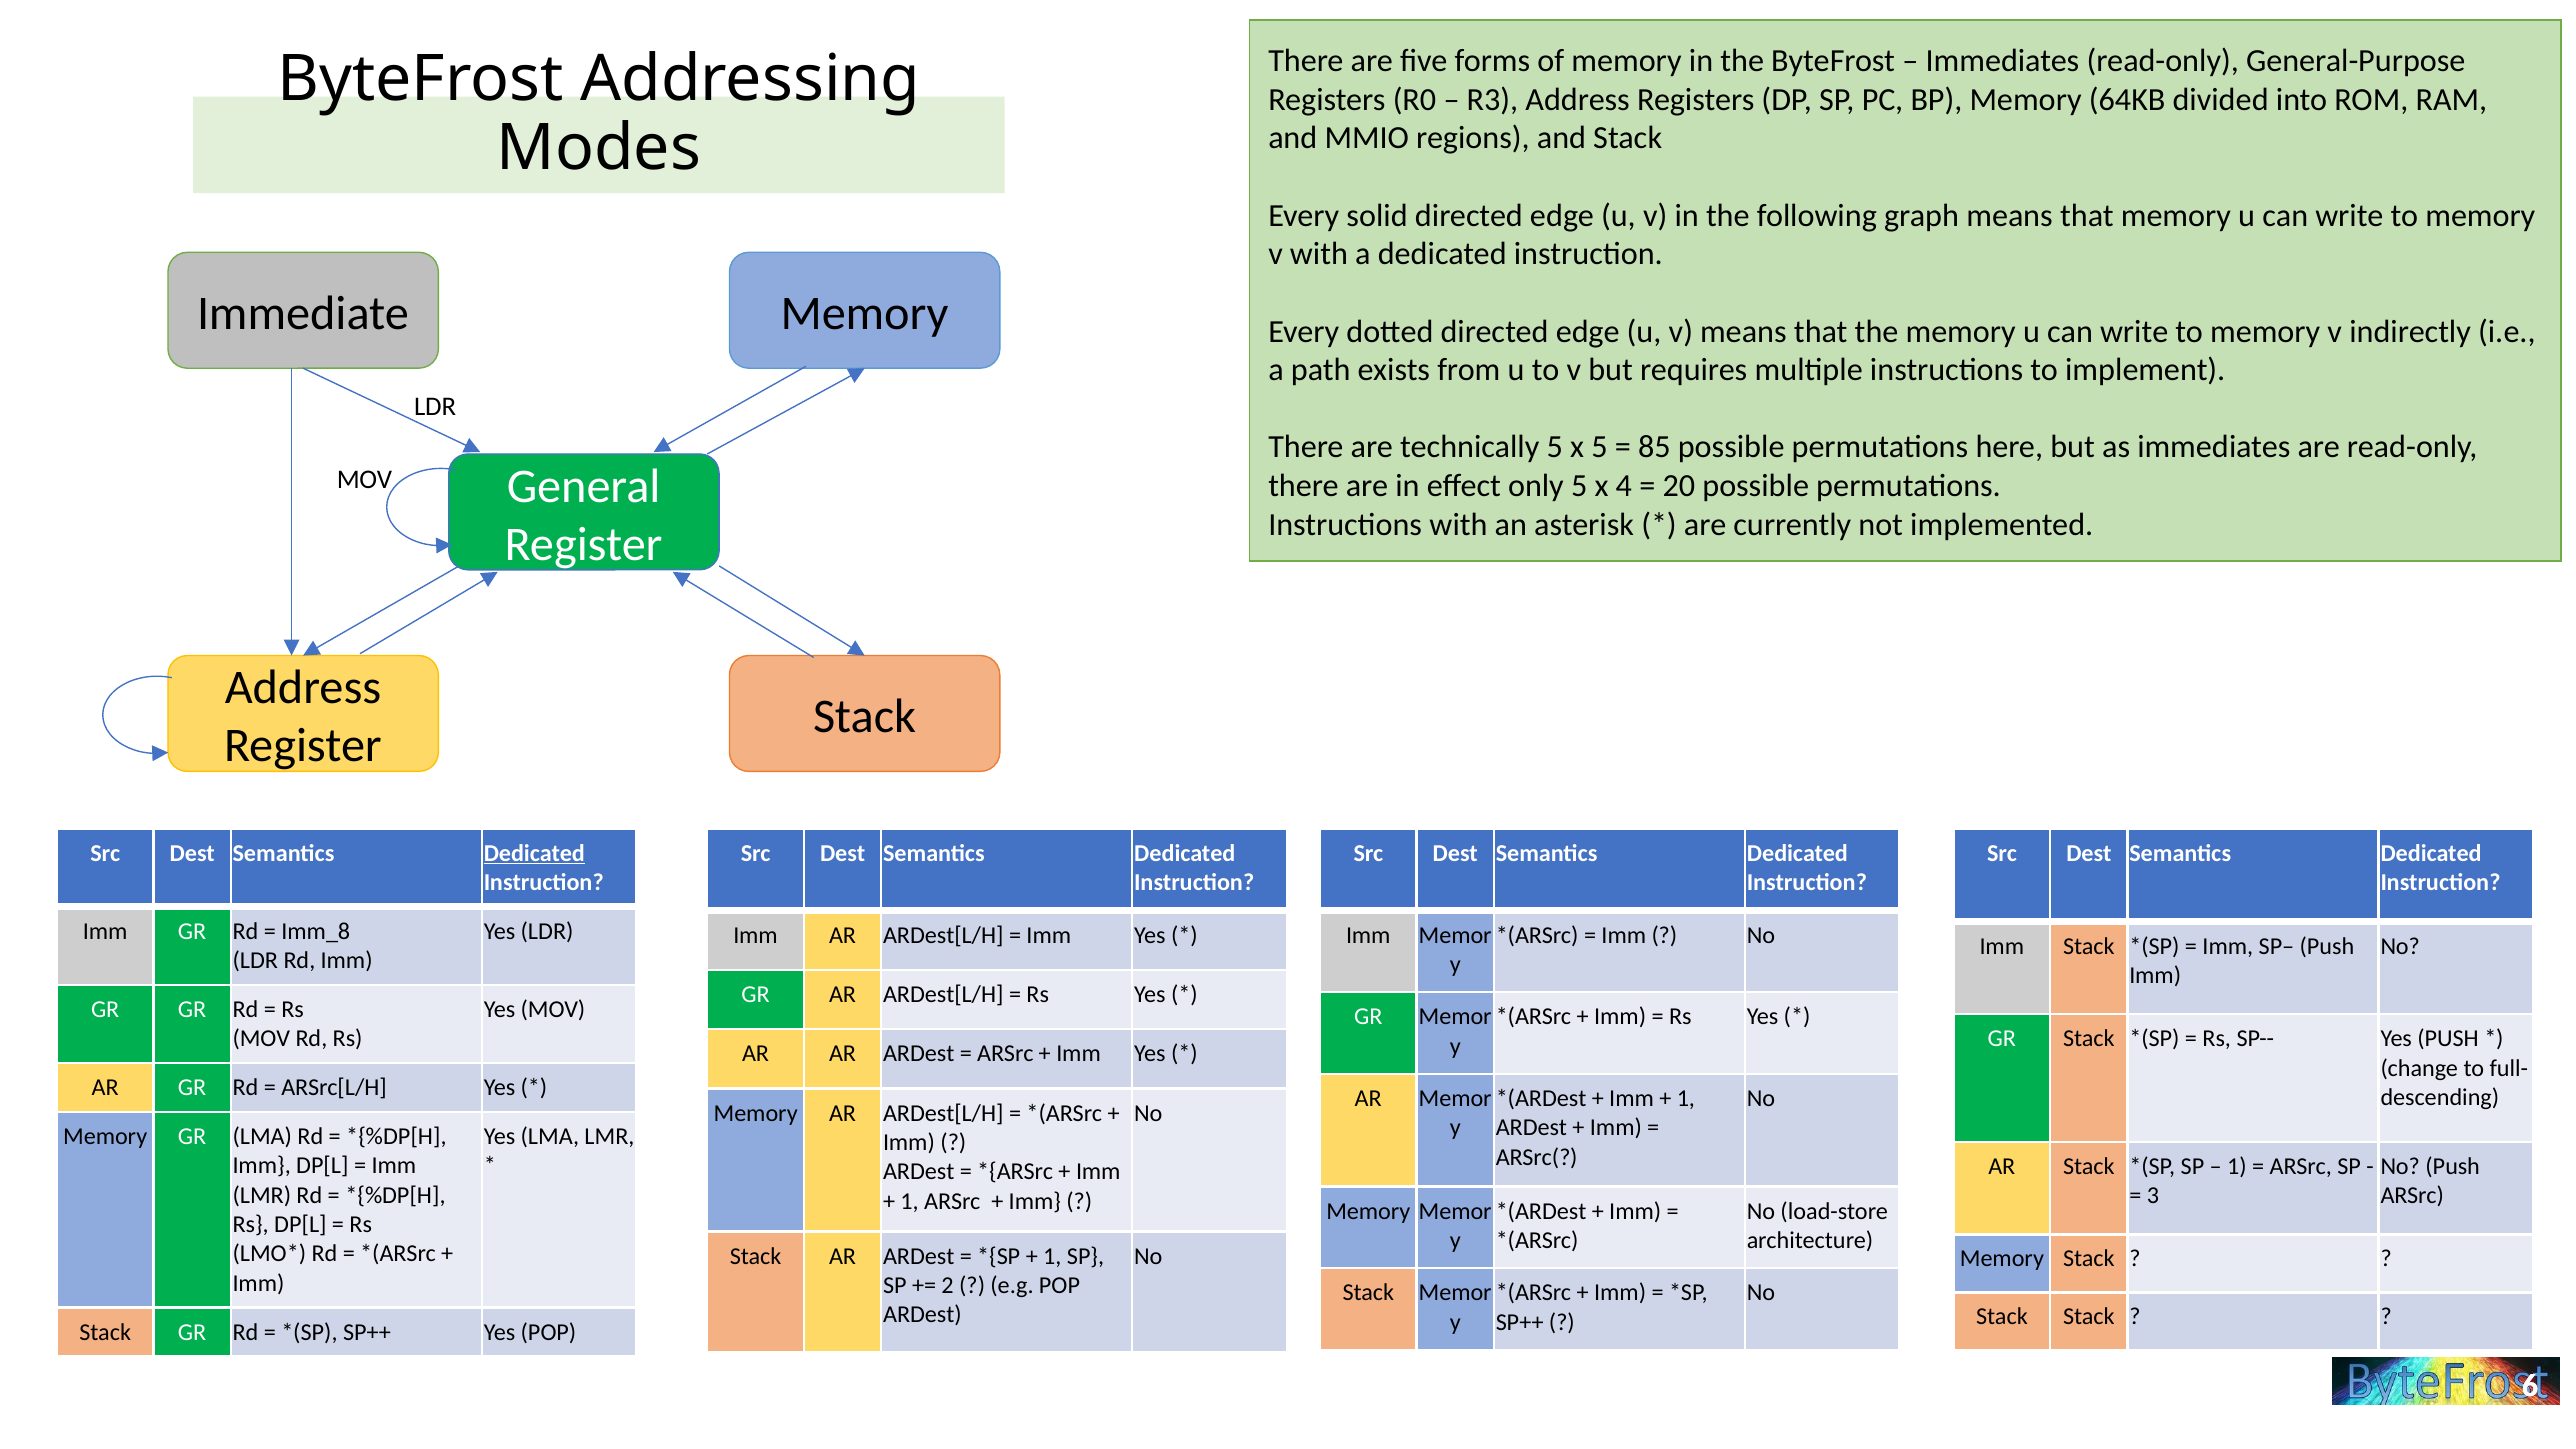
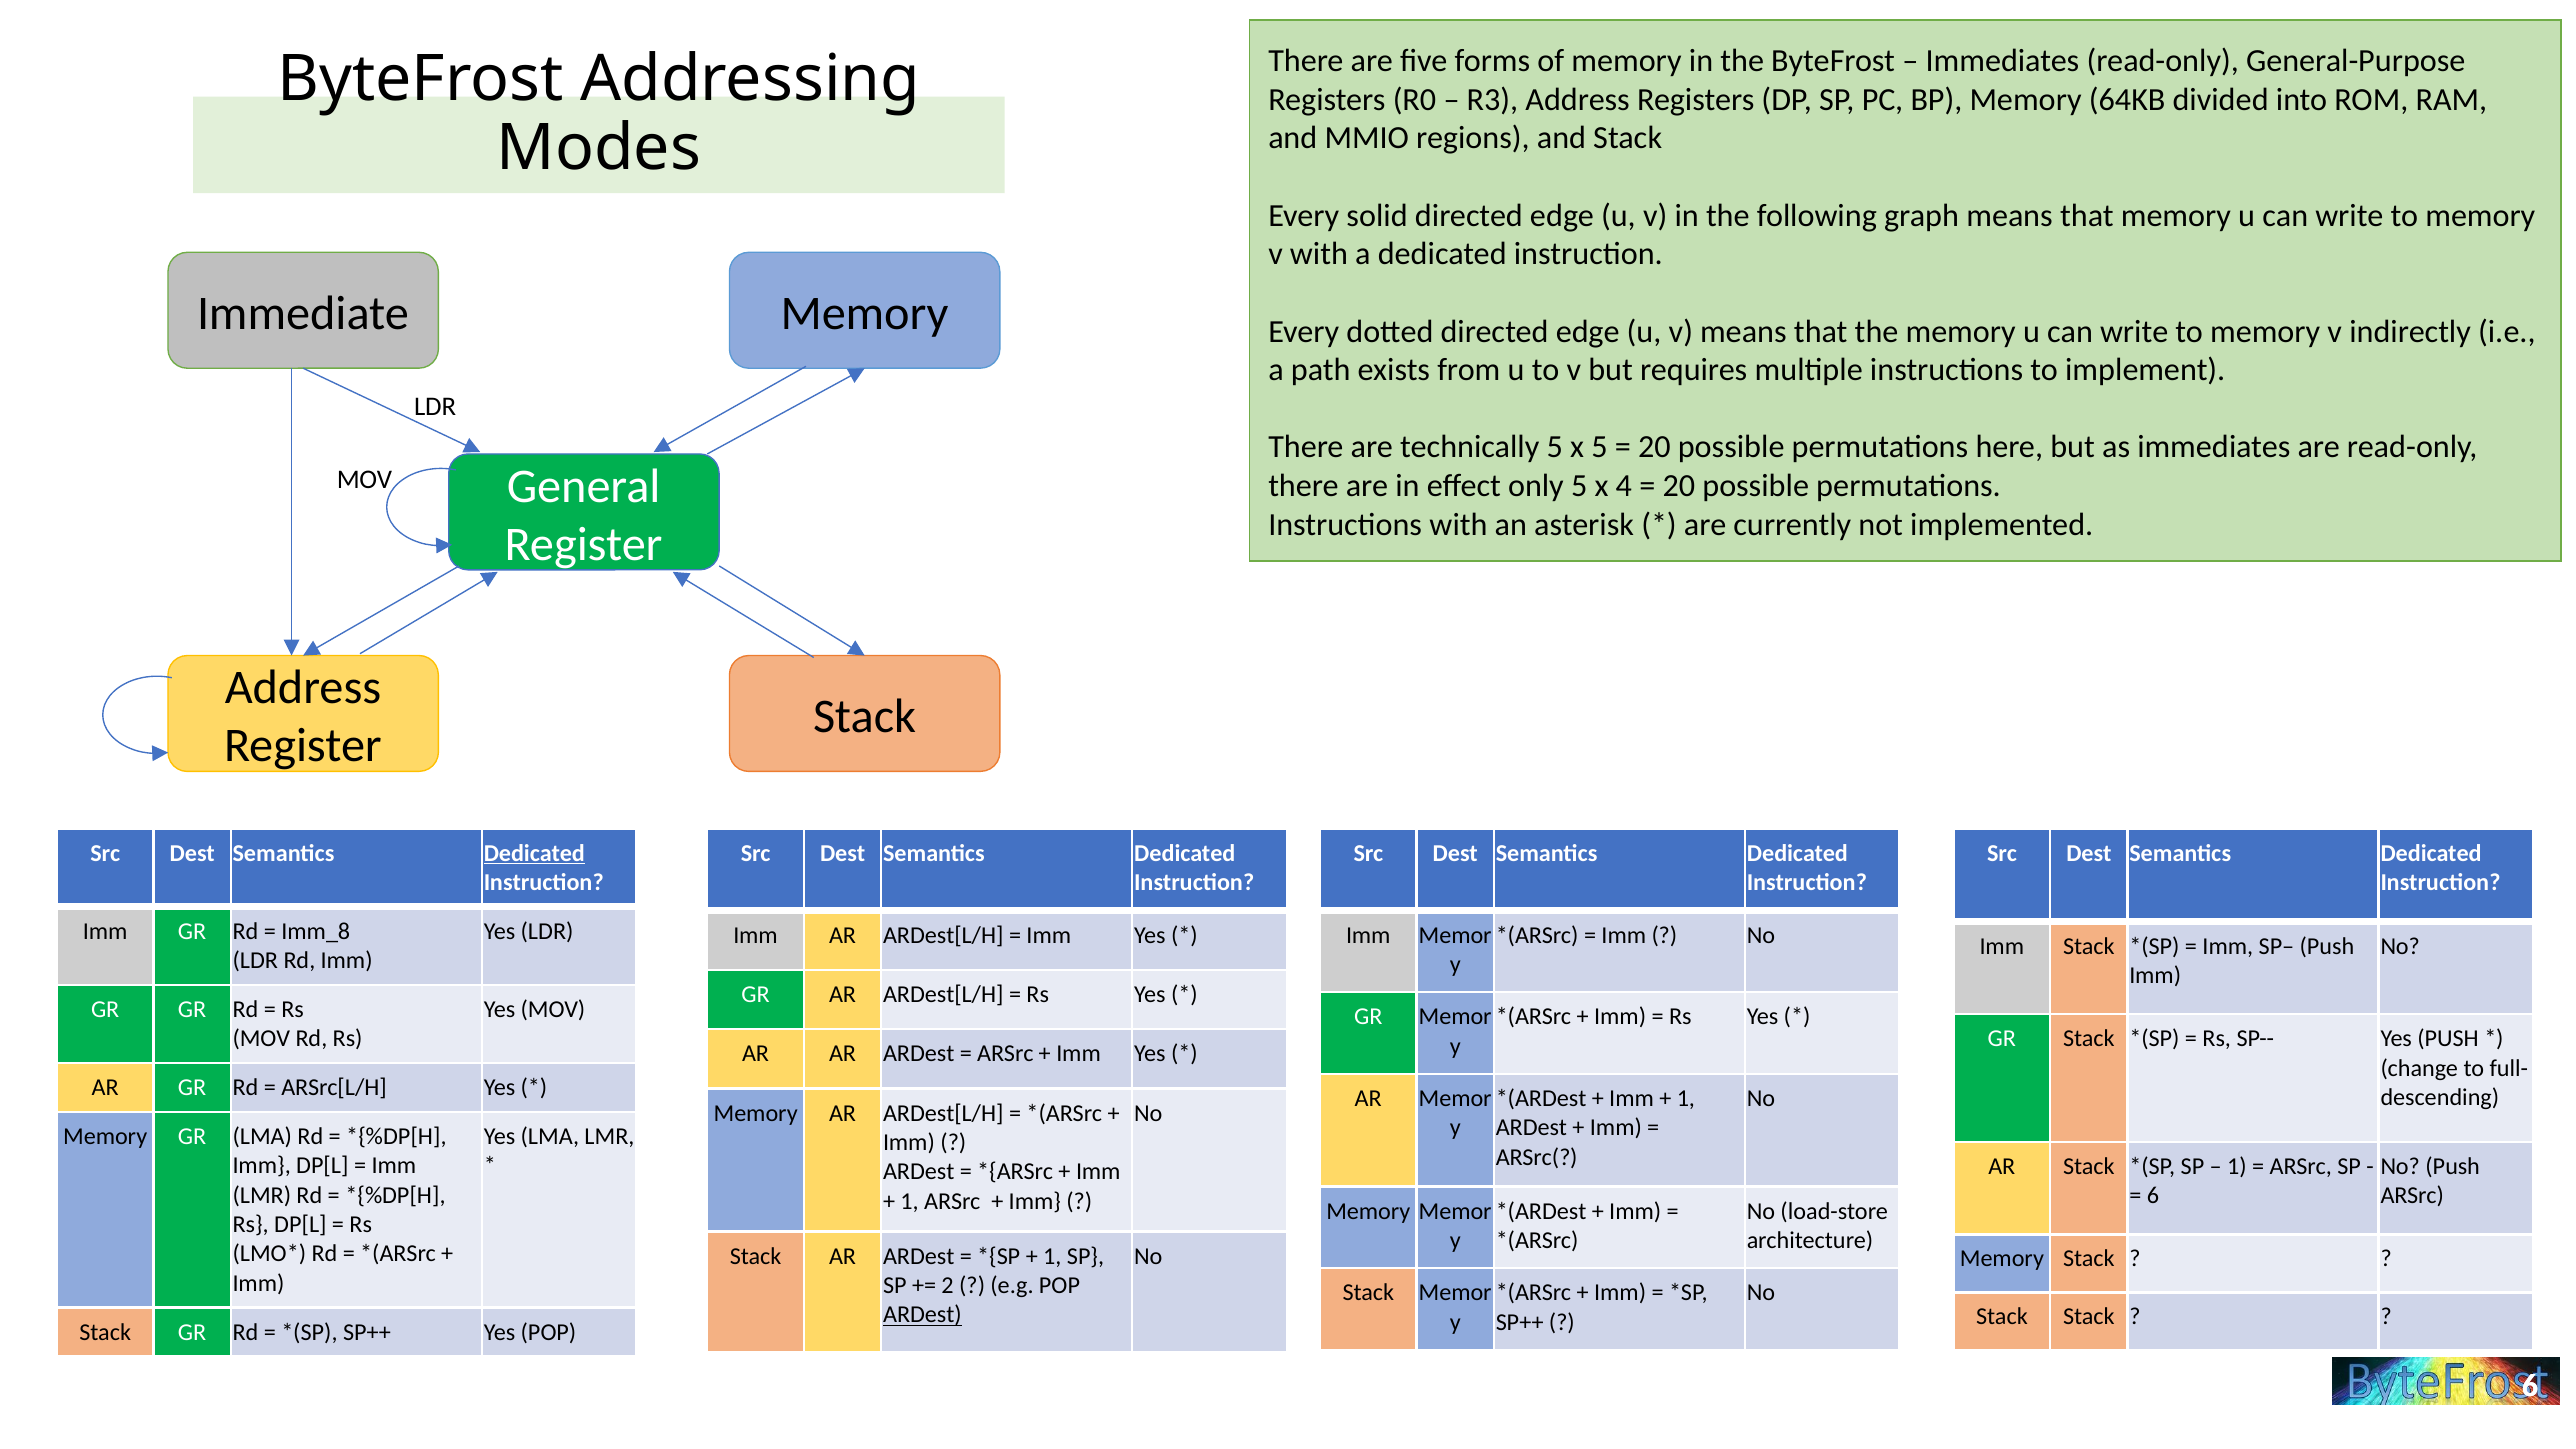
85: 85 -> 20 (1654, 447)
3: 3 -> 6 (2153, 1196)
ARDest underline: none -> present (922, 1315)
